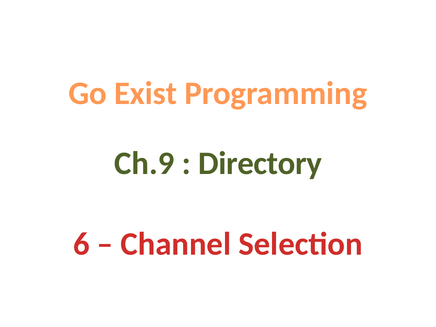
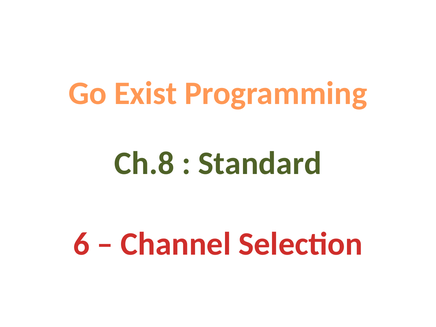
Ch.9: Ch.9 -> Ch.8 (144, 163)
Directory: Directory -> Standard (260, 163)
